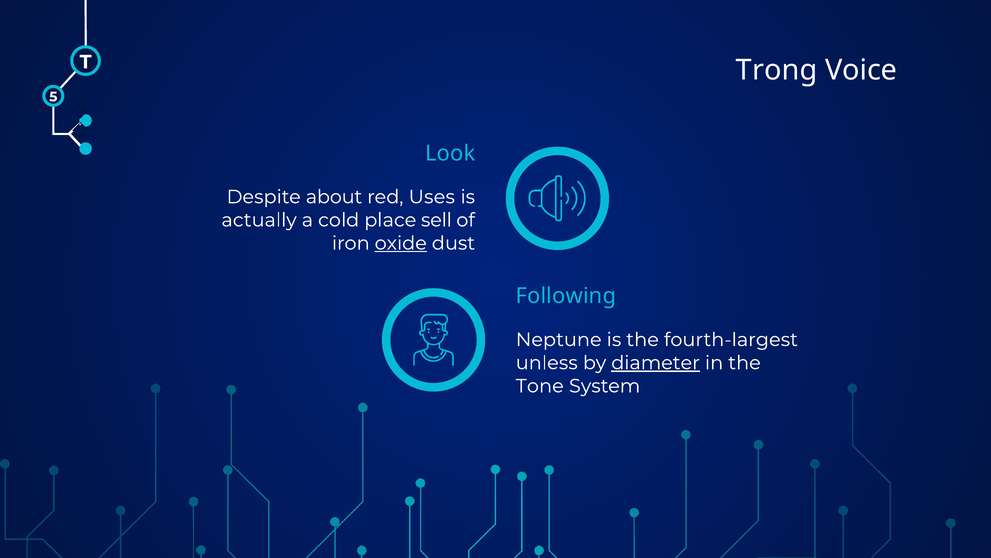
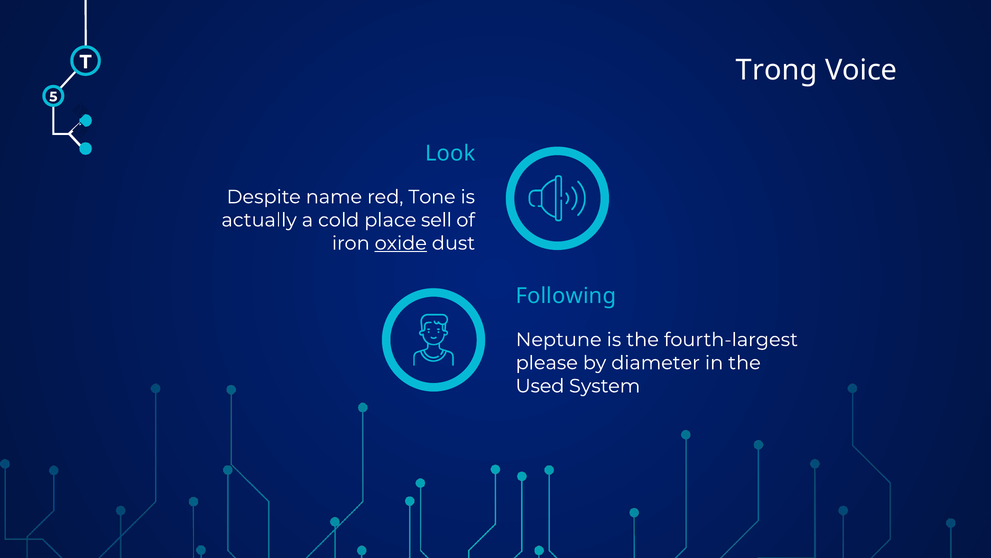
about: about -> name (334, 197)
Uses: Uses -> Tone (432, 197)
unless: unless -> please (547, 363)
diameter underline: present -> none (656, 363)
Tone: Tone -> Used (540, 386)
